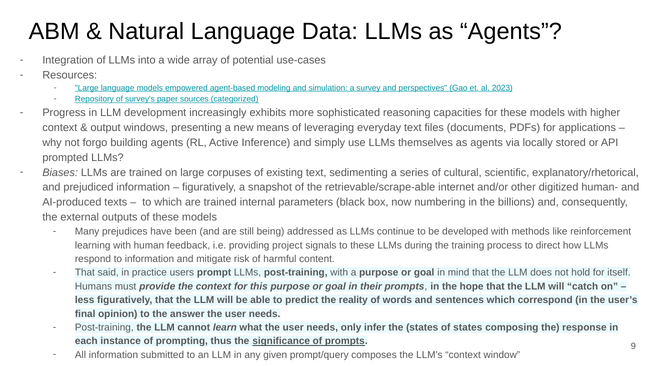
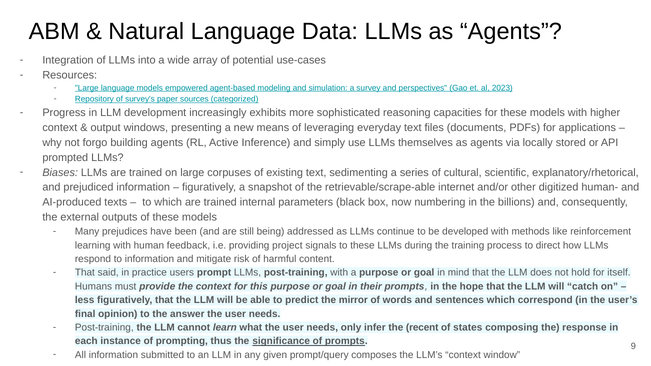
reality: reality -> mirror (353, 300)
the states: states -> recent (422, 328)
